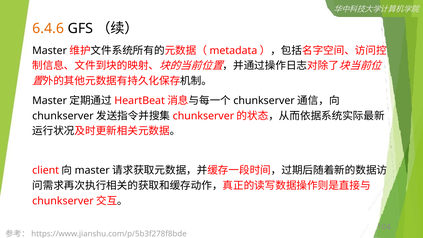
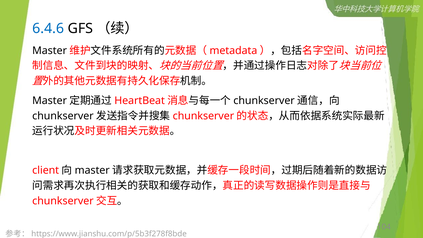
6.4.6 colour: orange -> blue (48, 29)
